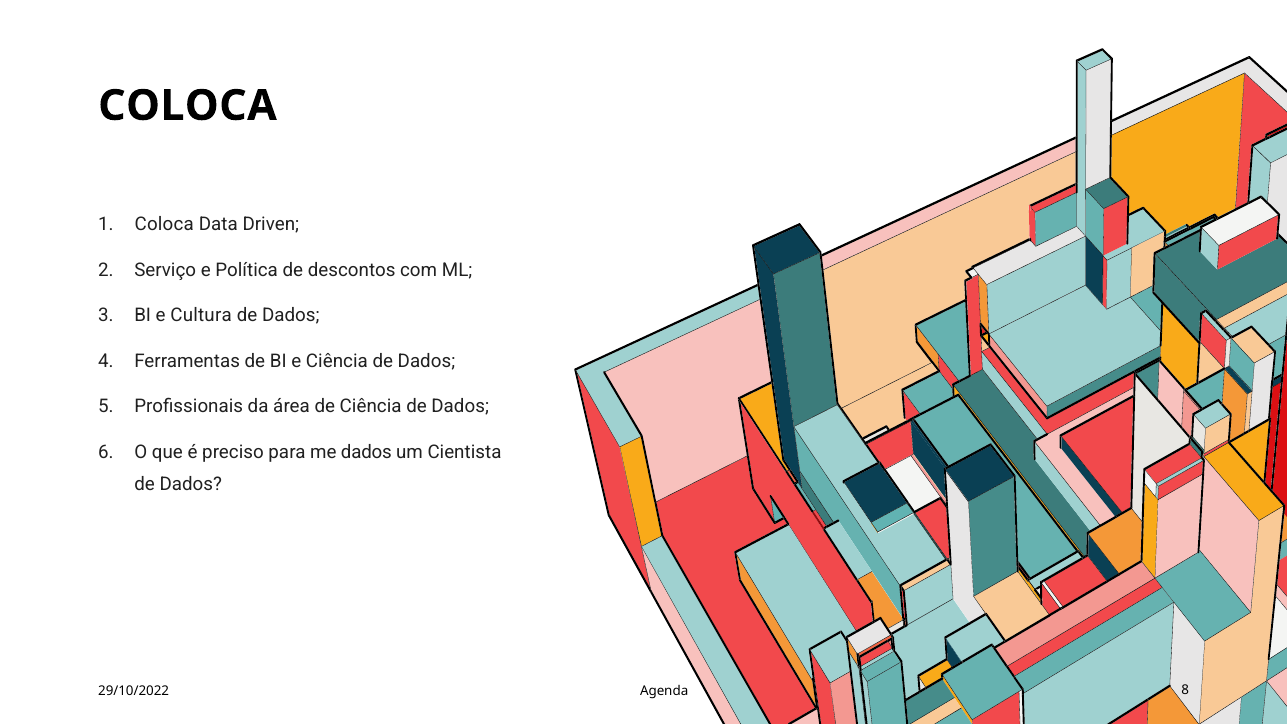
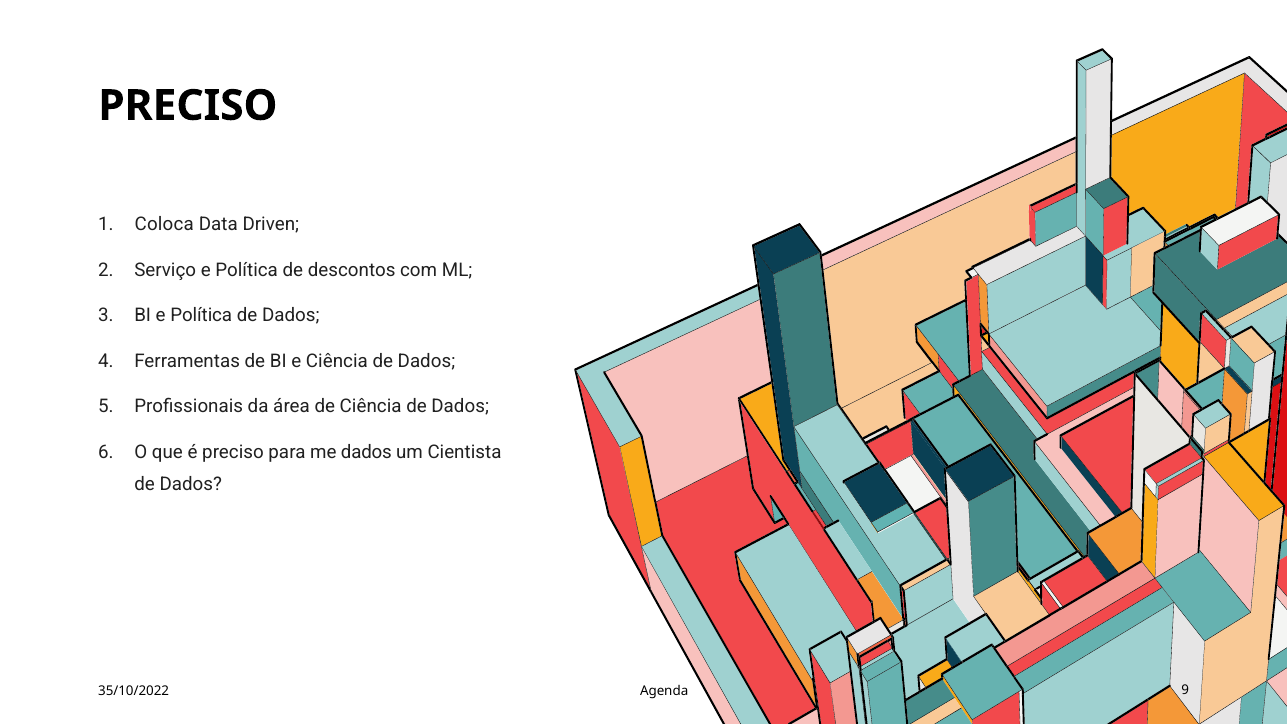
COLOCA: COLOCA -> PRECISO (188, 106)
BI e Cultura: Cultura -> Política (201, 315)
29/10/2022: 29/10/2022 -> 35/10/2022 (134, 691)
8: 8 -> 9 (1185, 690)
